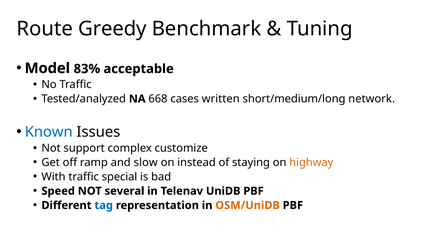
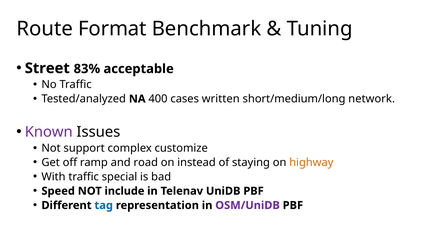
Greedy: Greedy -> Format (112, 29)
Model: Model -> Street (47, 68)
668: 668 -> 400 (158, 99)
Known colour: blue -> purple (49, 132)
slow: slow -> road (146, 163)
several: several -> include (124, 191)
OSM/UniDB colour: orange -> purple (248, 206)
